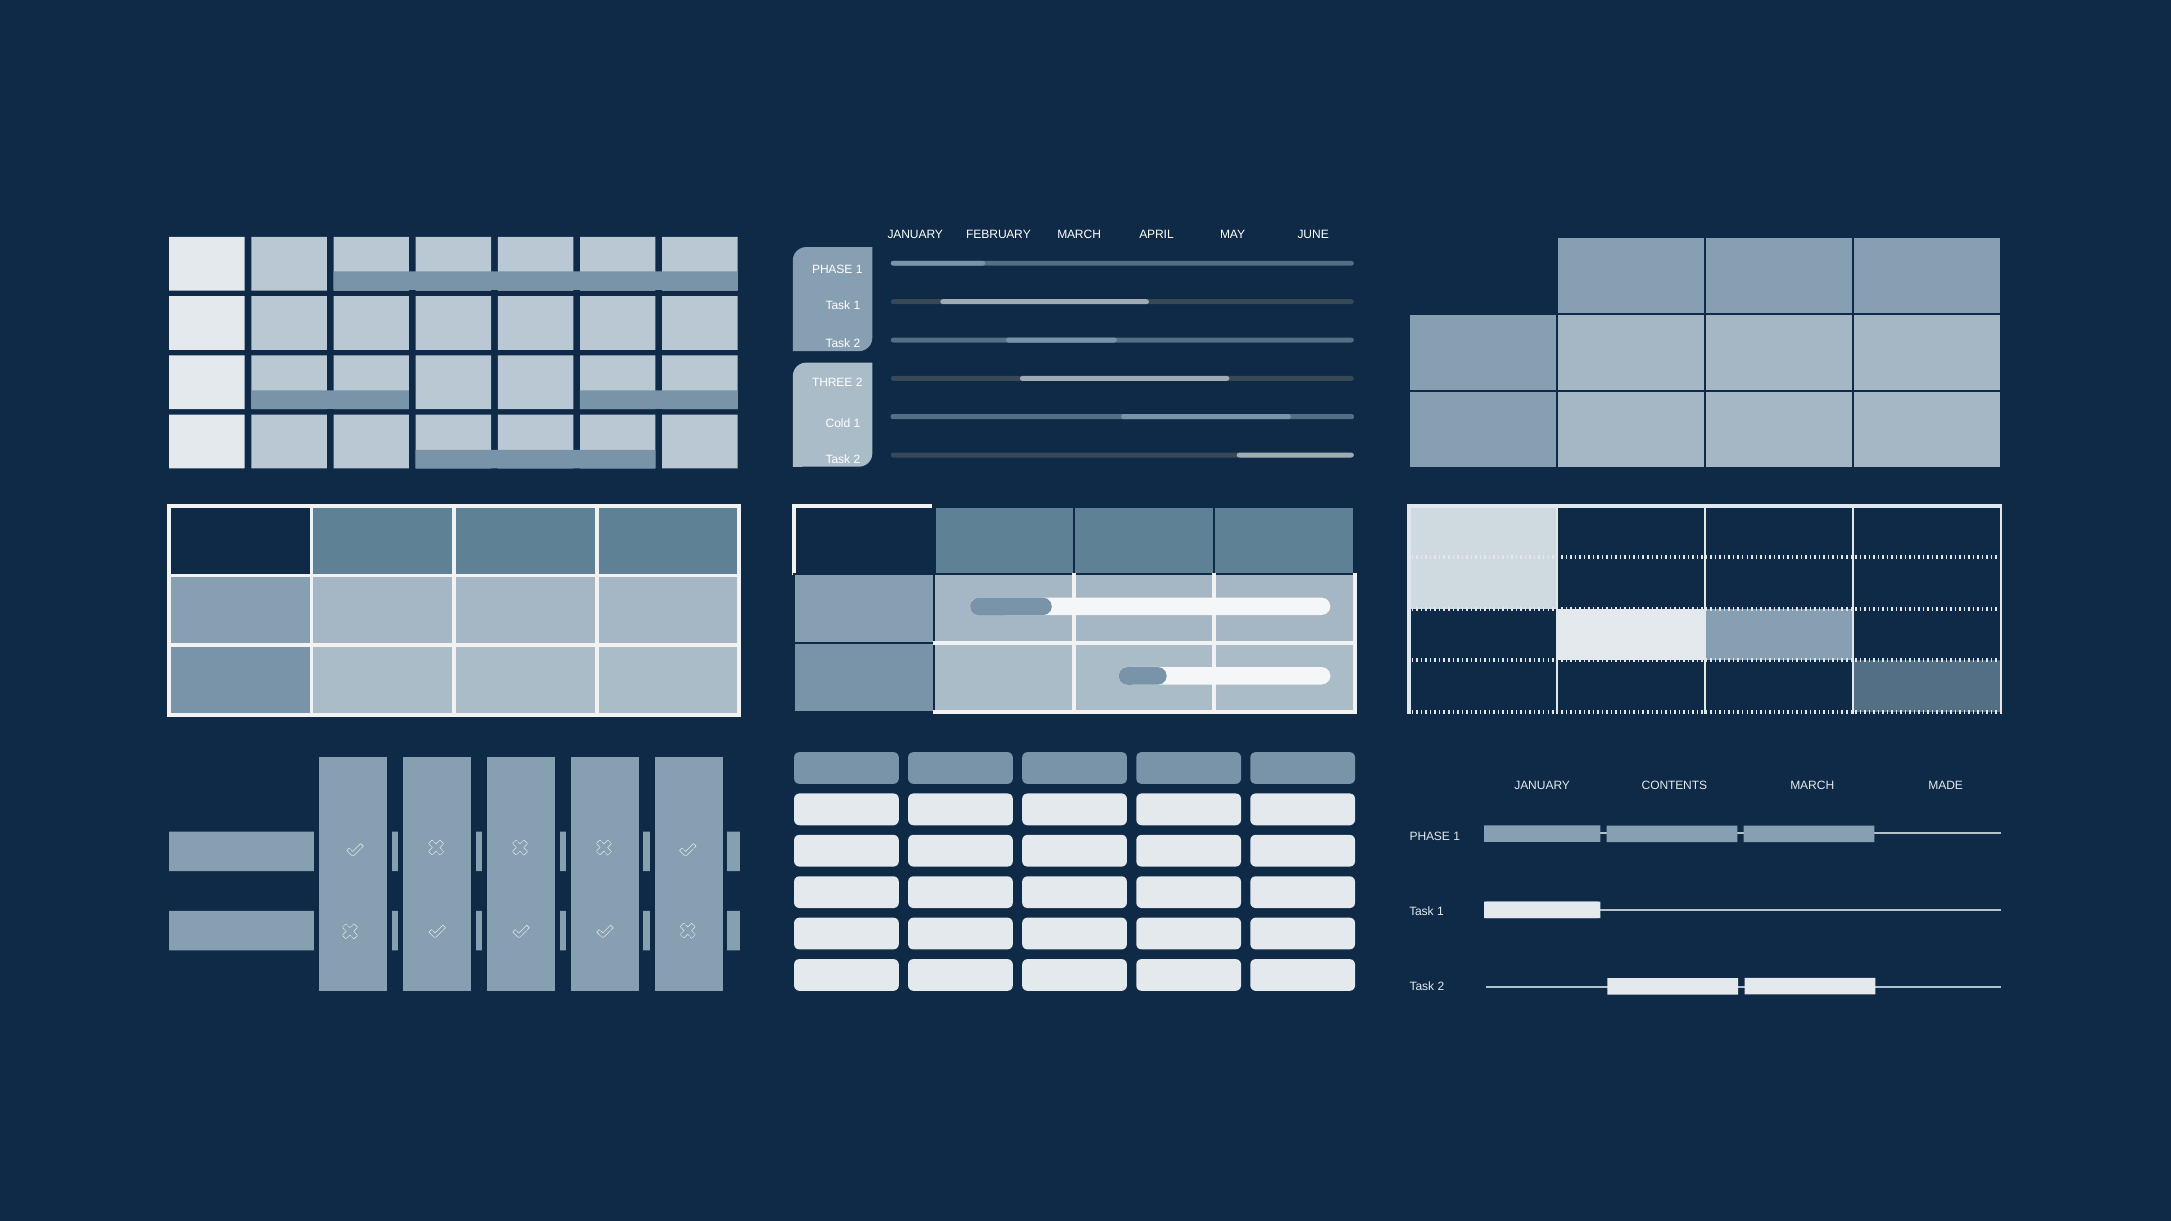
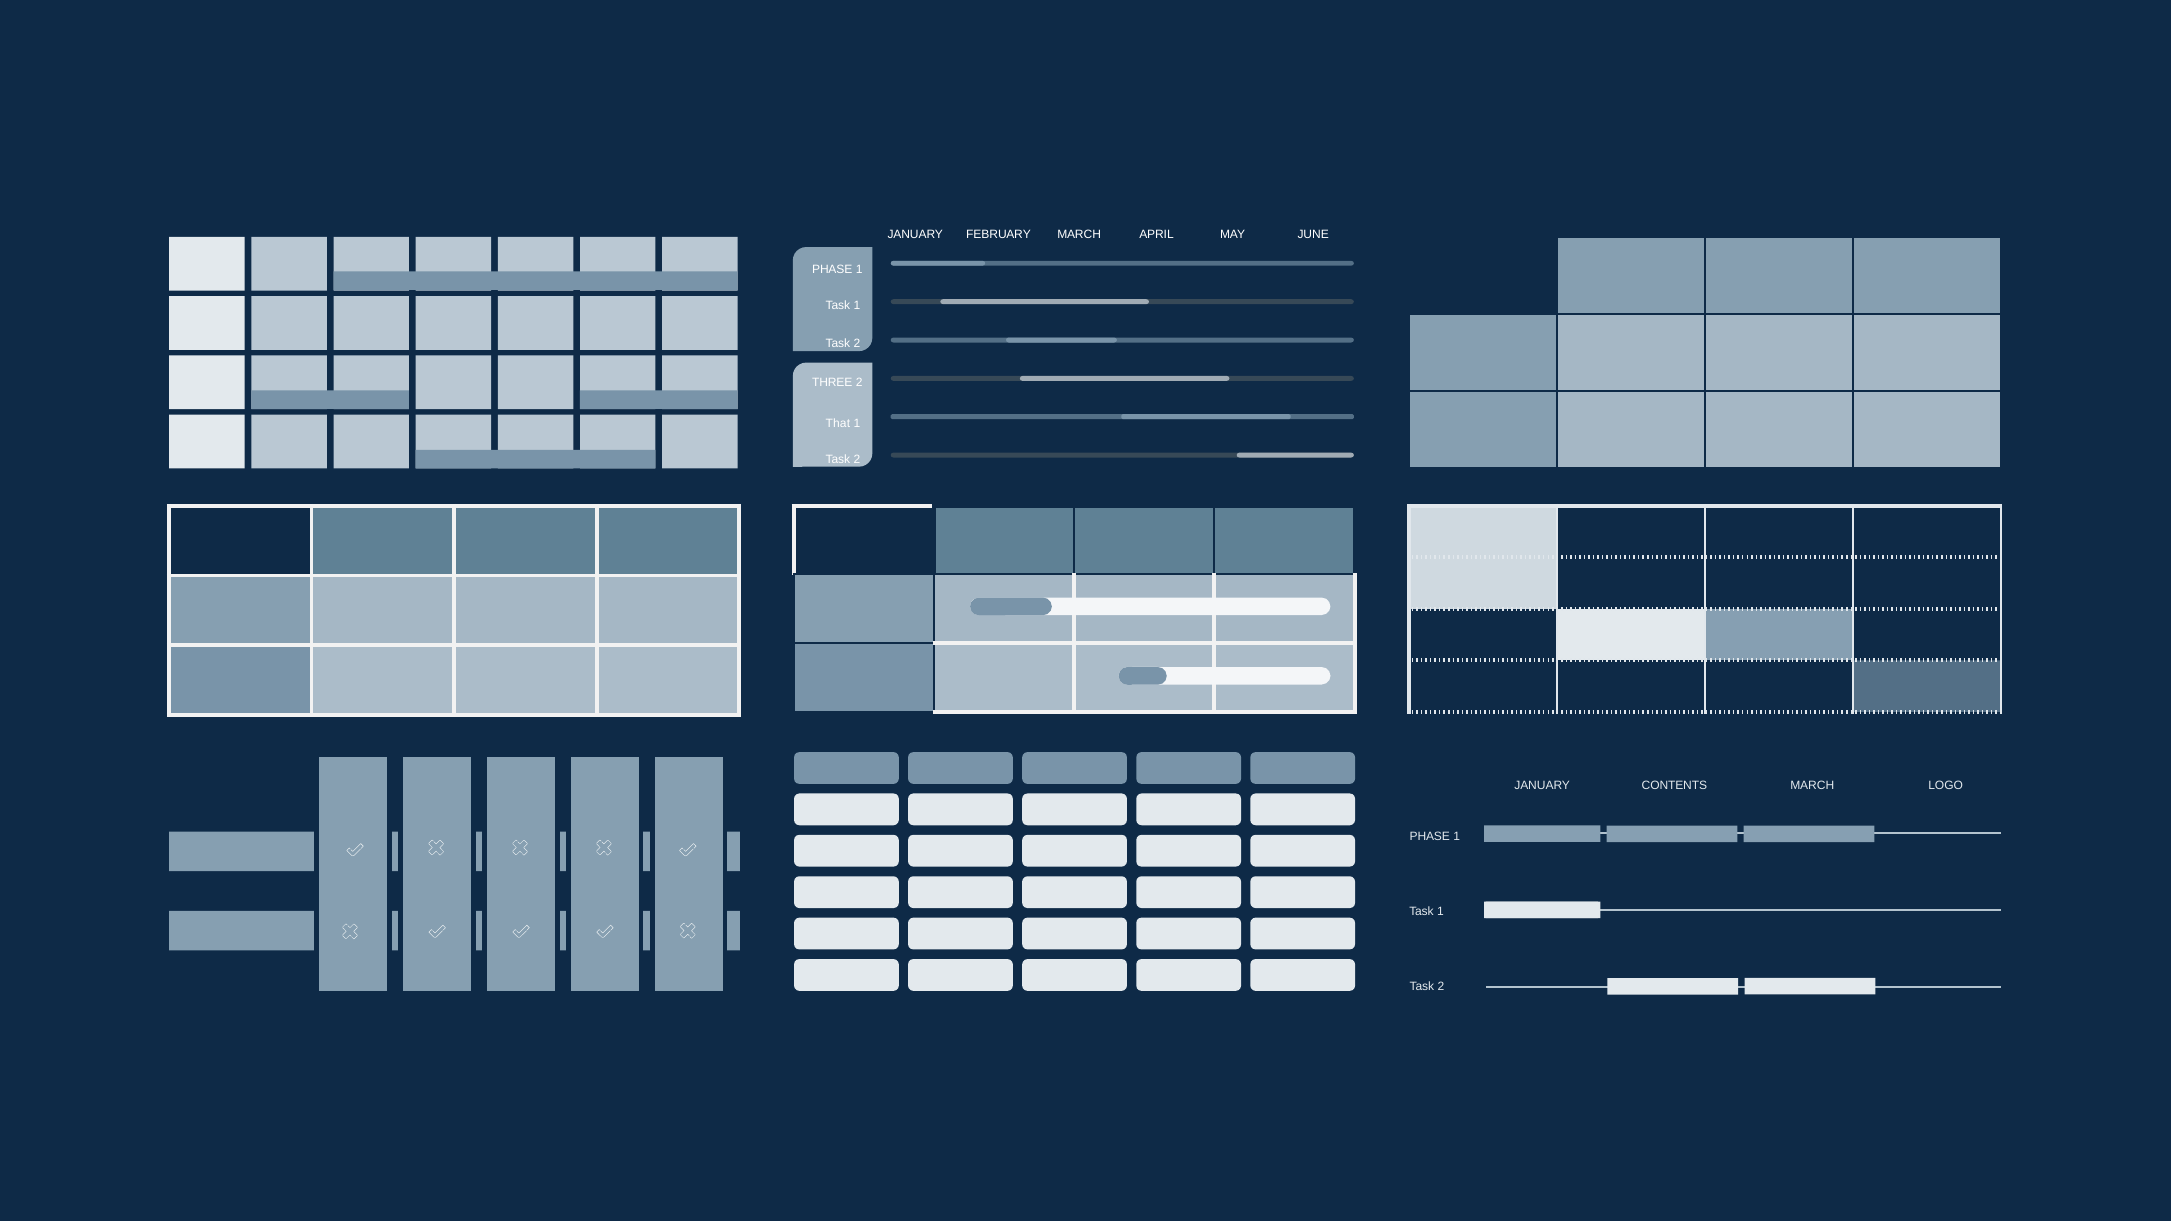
Cold: Cold -> That (838, 424)
MADE: MADE -> LOGO (1946, 786)
